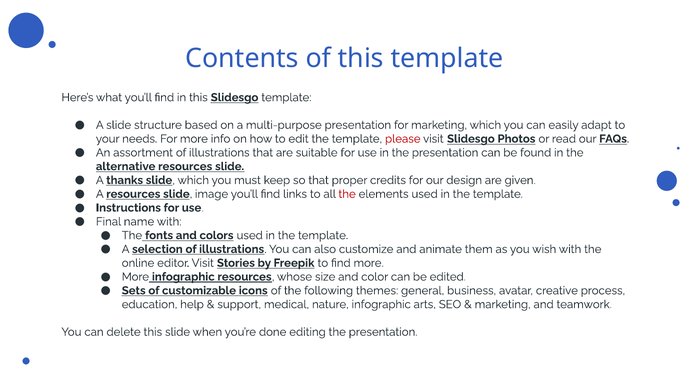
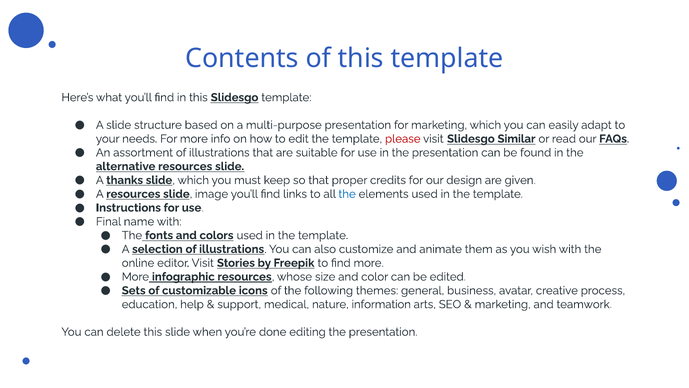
Photos: Photos -> Similar (516, 139)
the colour: red -> blue (347, 194)
nature infographic: infographic -> information (381, 304)
